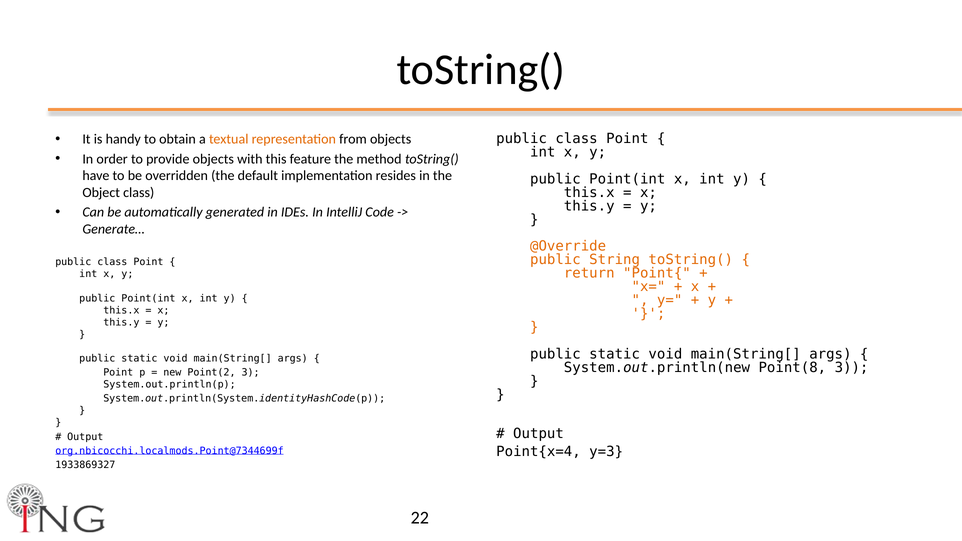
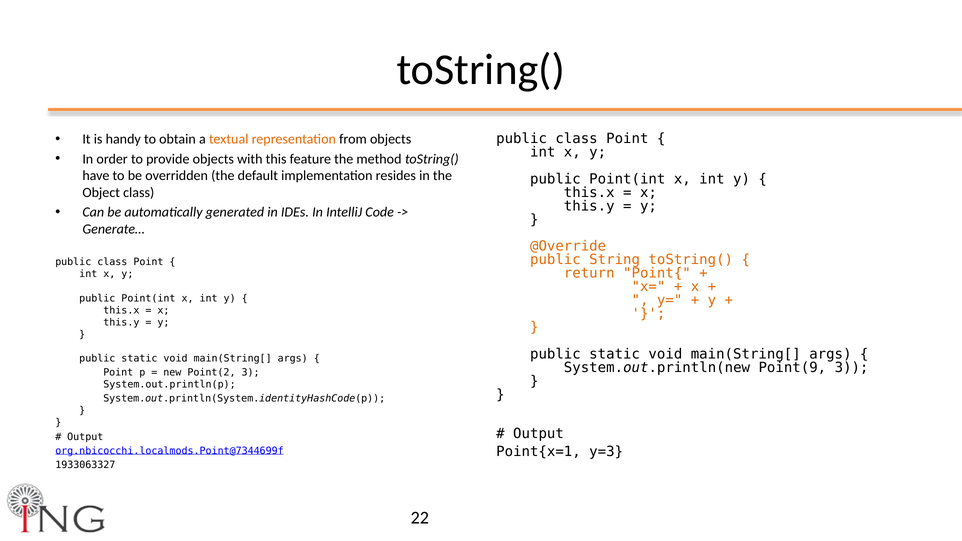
Point(8: Point(8 -> Point(9 (792, 368)
Point{x=4: Point{x=4 -> Point{x=1 (538, 452)
1933869327: 1933869327 -> 1933063327 (85, 465)
